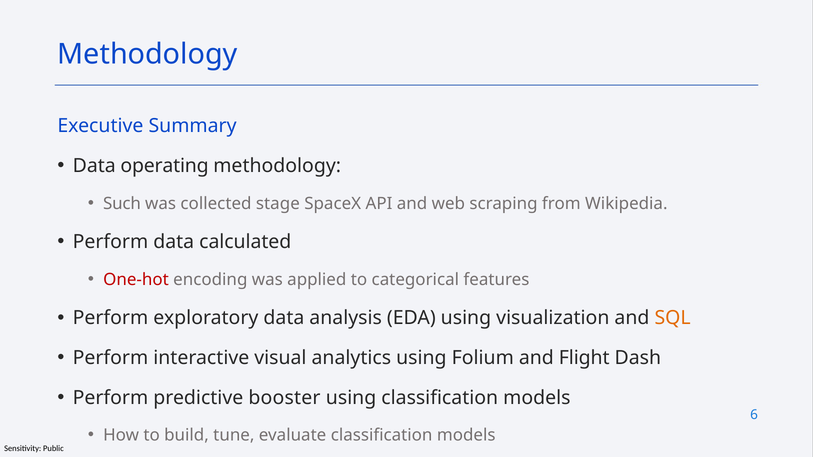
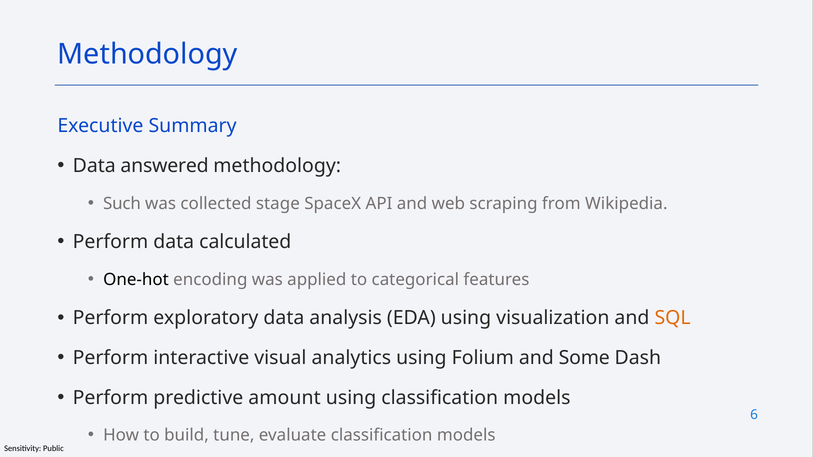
operating: operating -> answered (165, 166)
One-hot colour: red -> black (136, 280)
Flight: Flight -> Some (584, 358)
booster: booster -> amount (284, 398)
